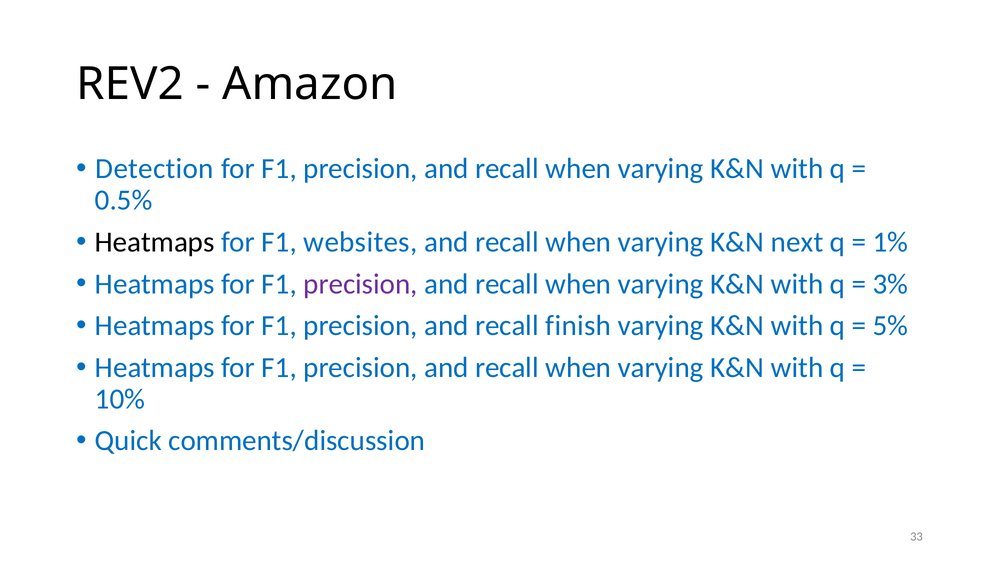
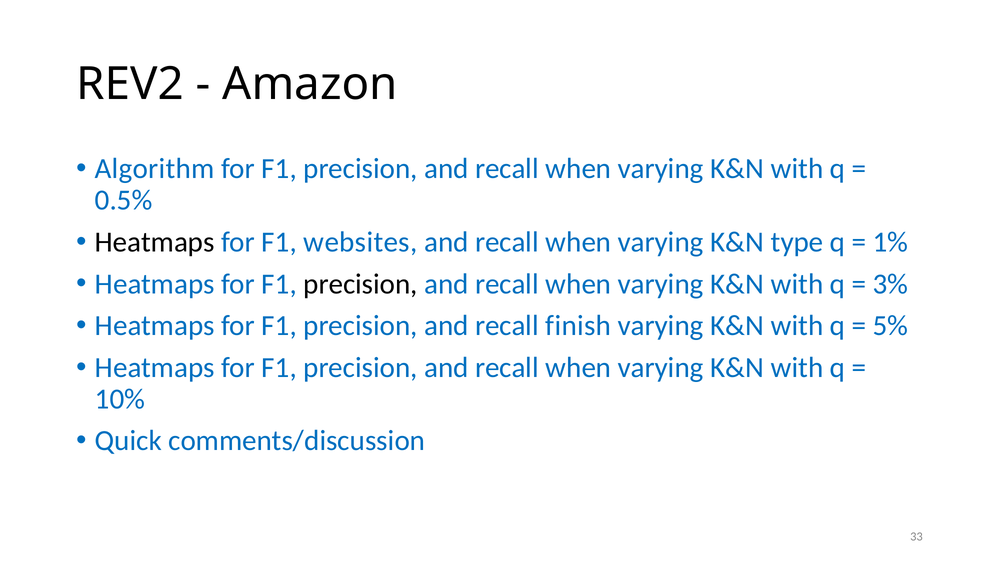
Detection: Detection -> Algorithm (155, 169)
next: next -> type (797, 242)
precision colour: purple -> black (361, 284)
